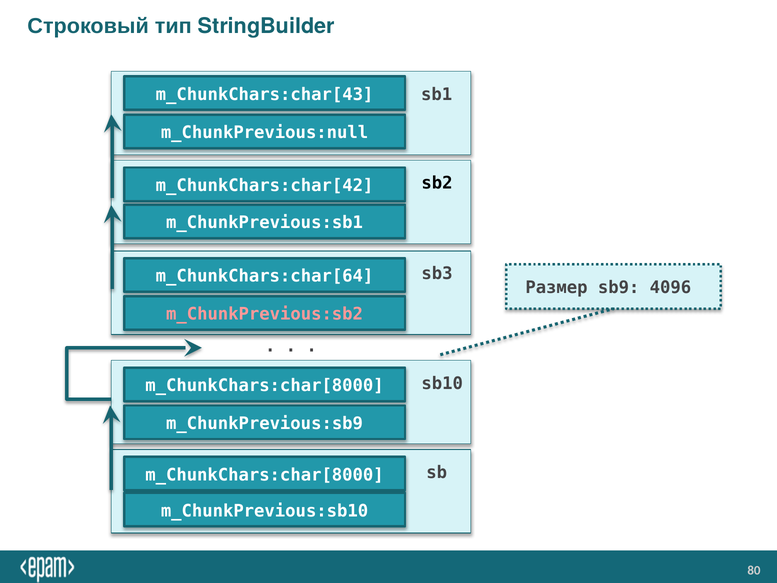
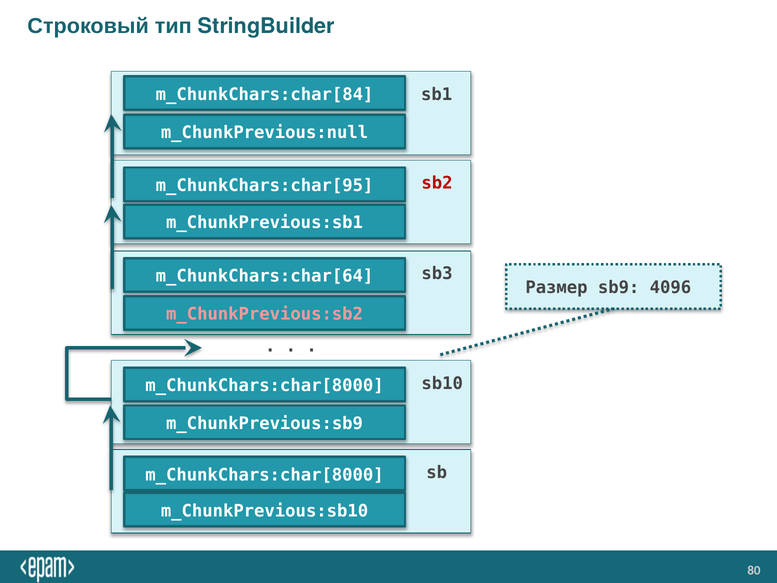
m_ChunkChars:char[43: m_ChunkChars:char[43 -> m_ChunkChars:char[84 (265, 94)
sb2 colour: black -> red (437, 183)
m_ChunkChars:char[42: m_ChunkChars:char[42 -> m_ChunkChars:char[95 (265, 185)
